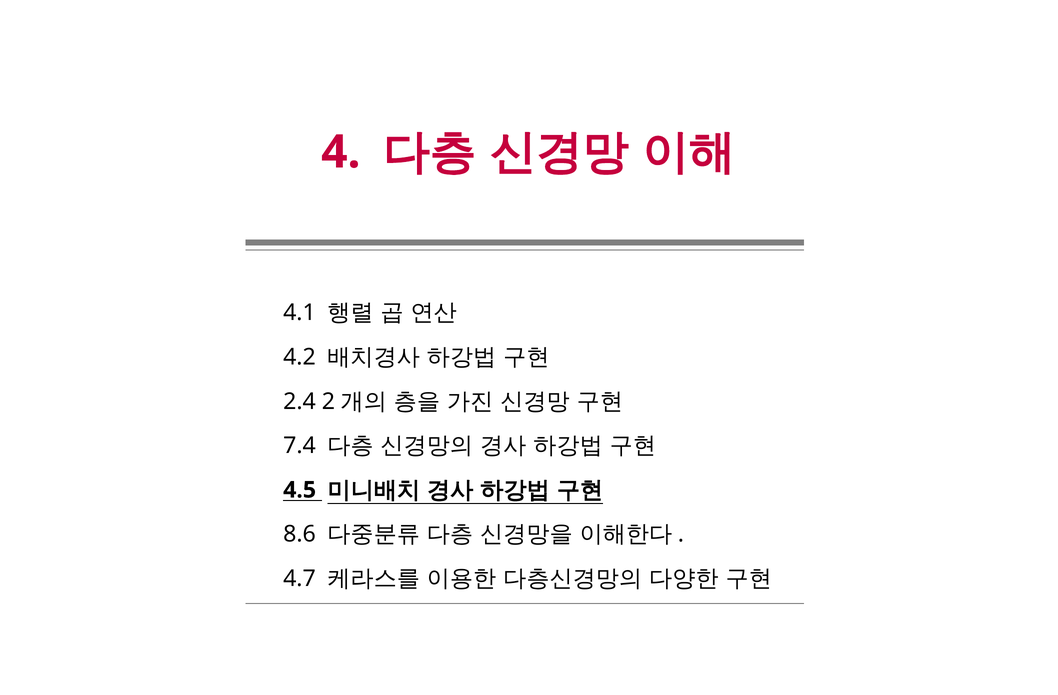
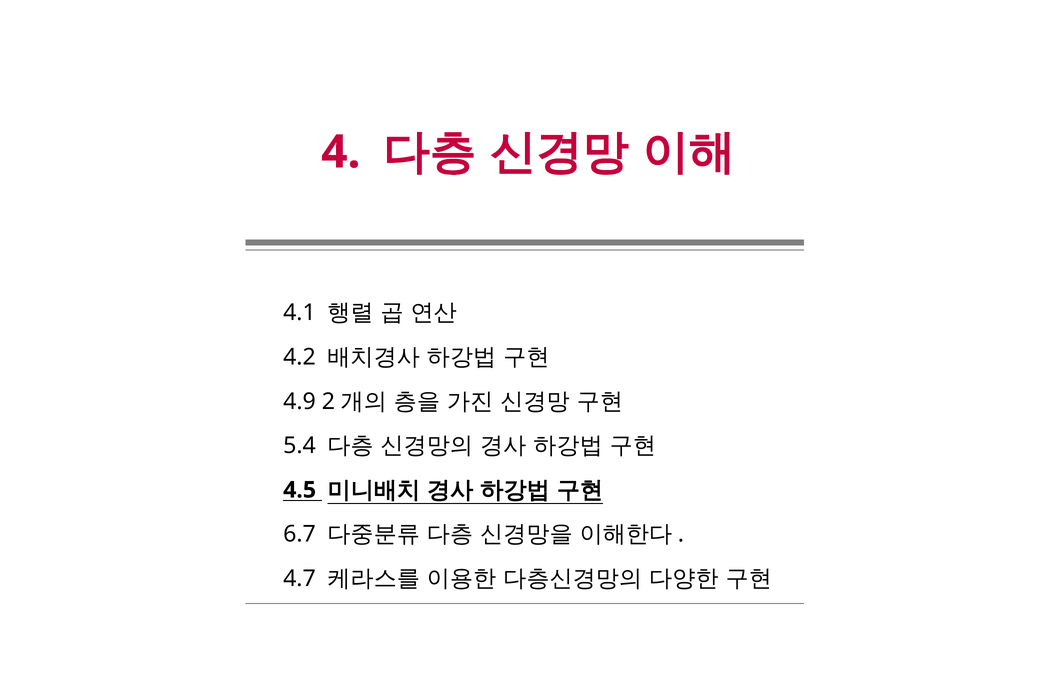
2.4: 2.4 -> 4.9 (300, 401)
7.4: 7.4 -> 5.4 (300, 446)
8.6: 8.6 -> 6.7 (300, 534)
